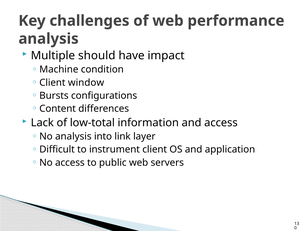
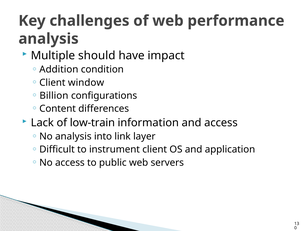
Machine: Machine -> Addition (59, 70)
Bursts: Bursts -> Billion (54, 96)
low-total: low-total -> low-train (92, 123)
